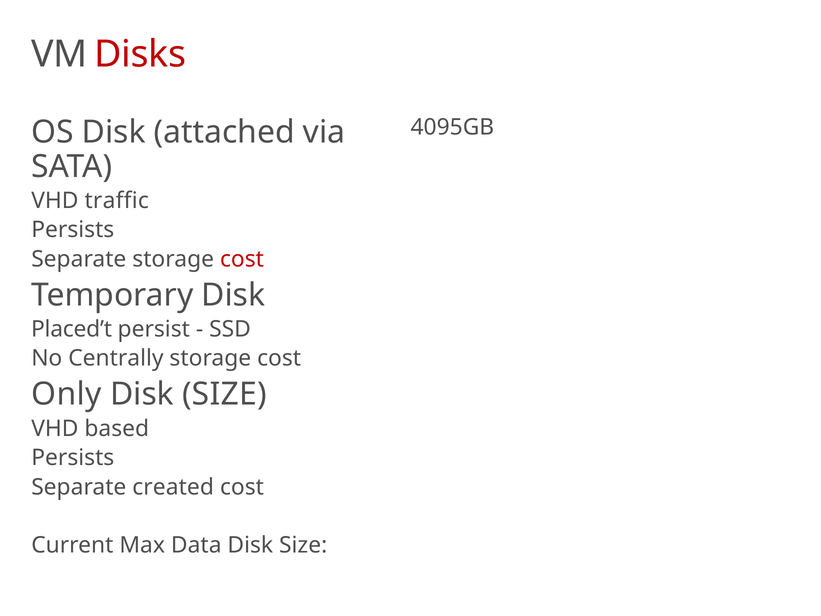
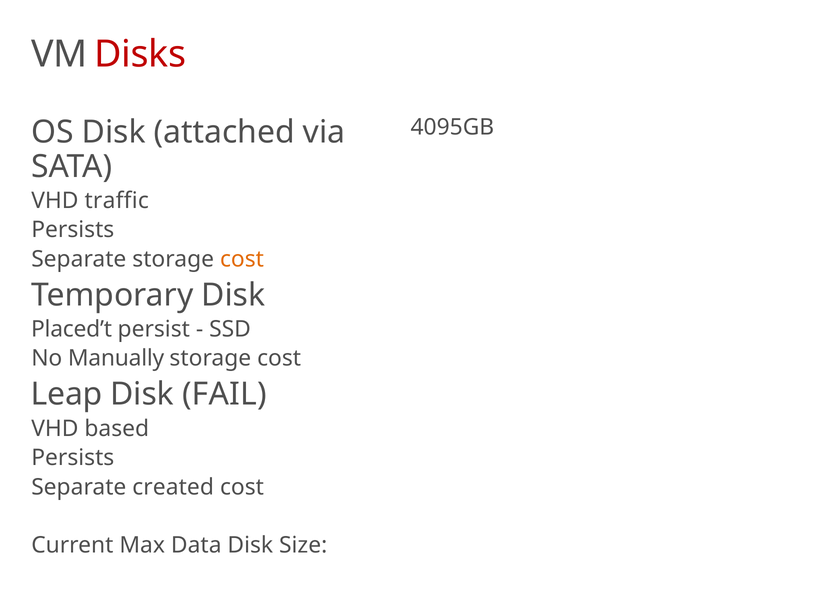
cost colour: red -> orange (242, 259)
Centrally: Centrally -> Manually (116, 358)
Only: Only -> Leap (67, 394)
SIZE: SIZE -> FAIL (224, 394)
